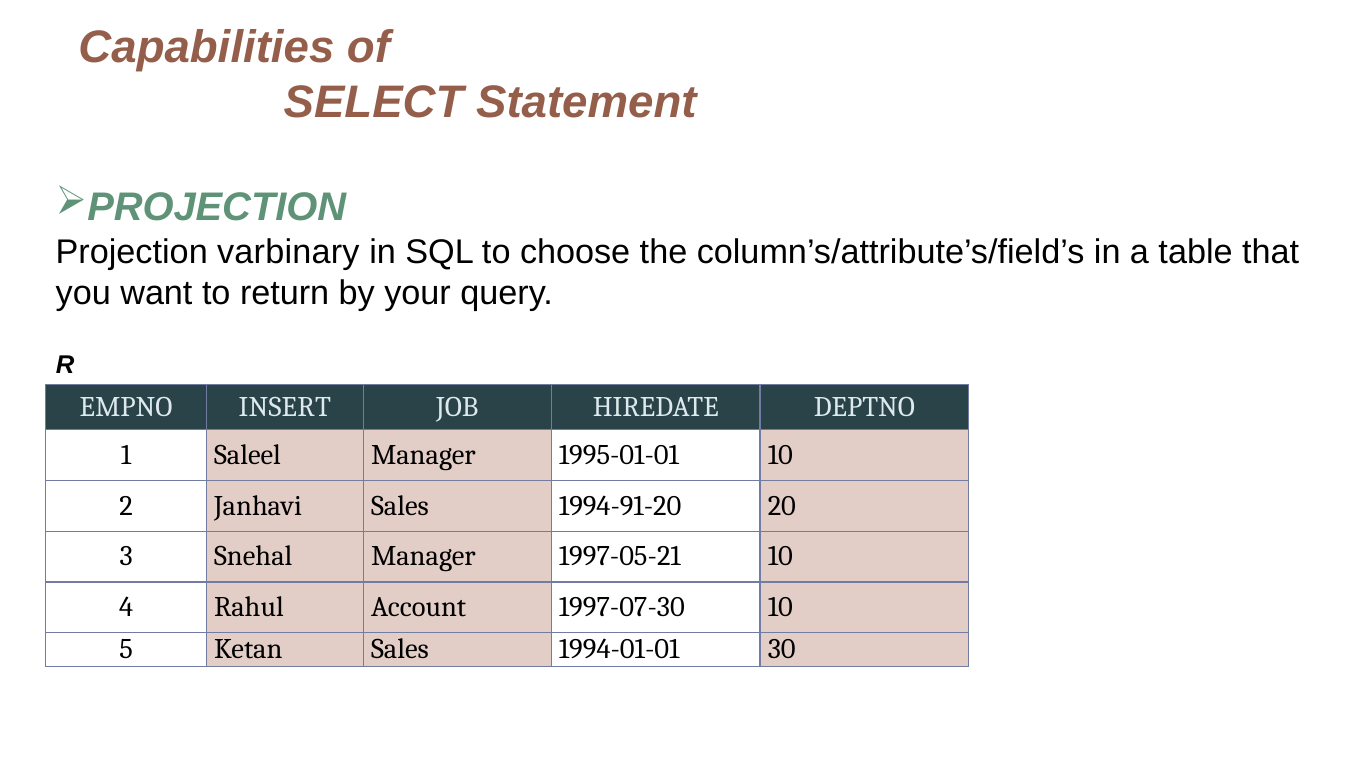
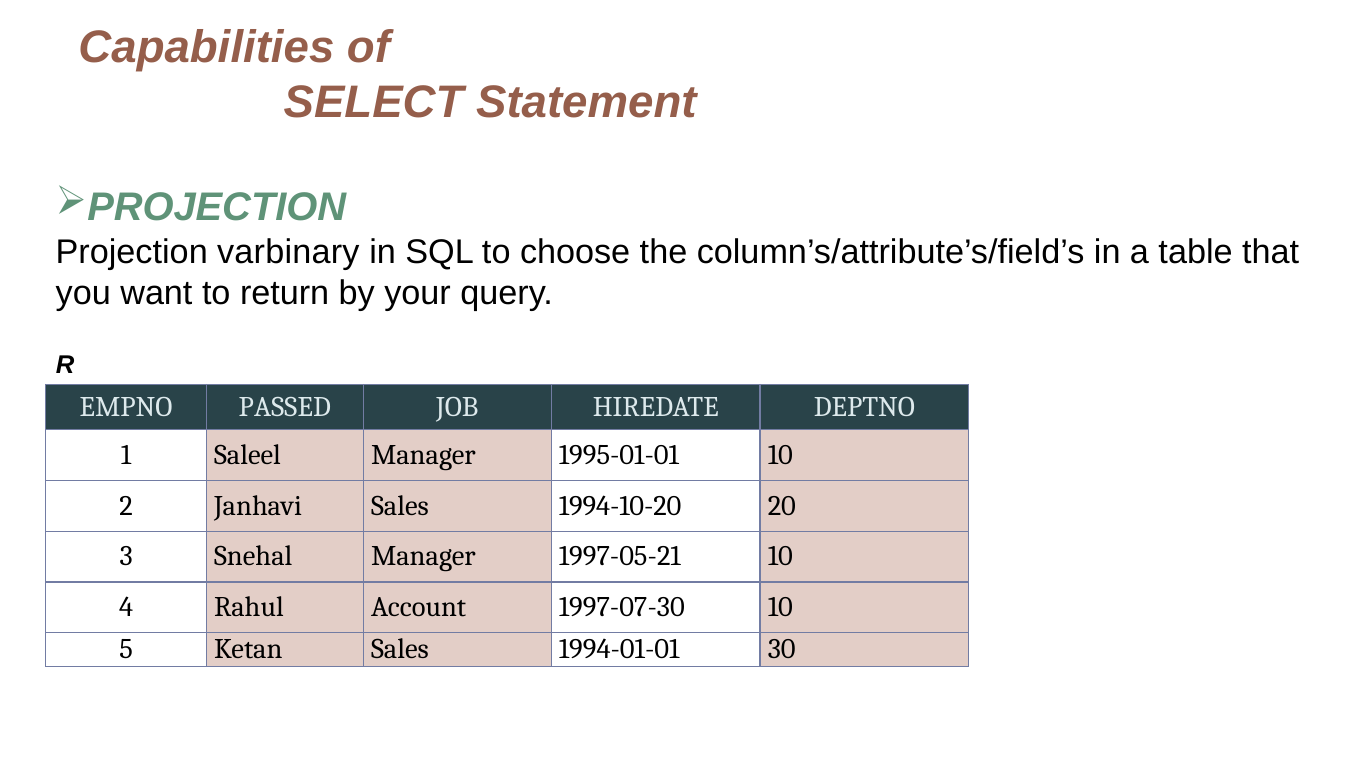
INSERT: INSERT -> PASSED (285, 407)
1994-91-20: 1994-91-20 -> 1994-10-20 (620, 506)
